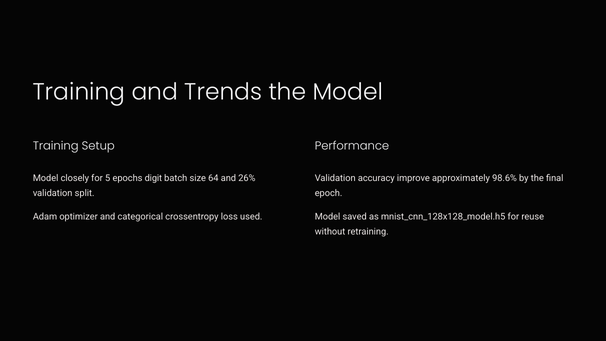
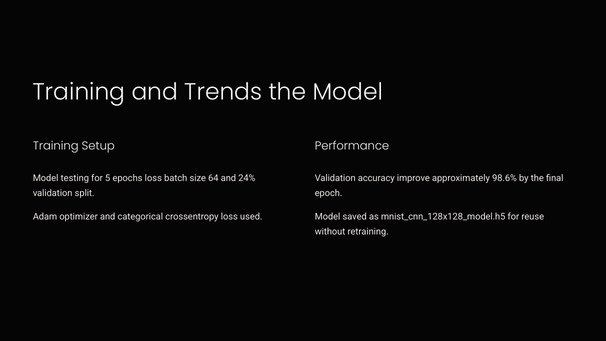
closely: closely -> testing (75, 178)
epochs digit: digit -> loss (153, 178)
26%: 26% -> 24% (247, 178)
